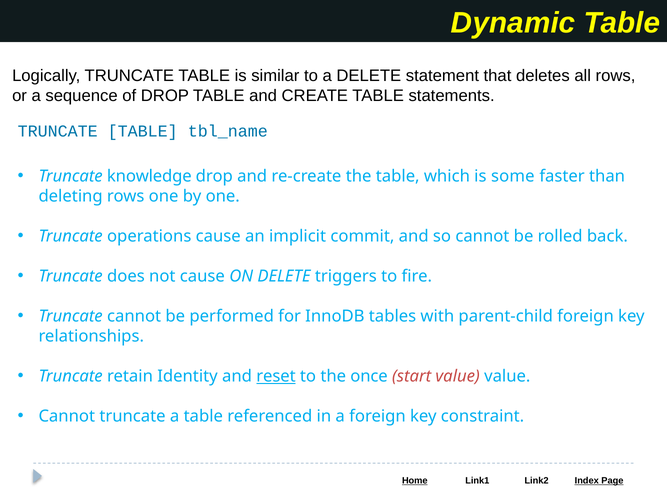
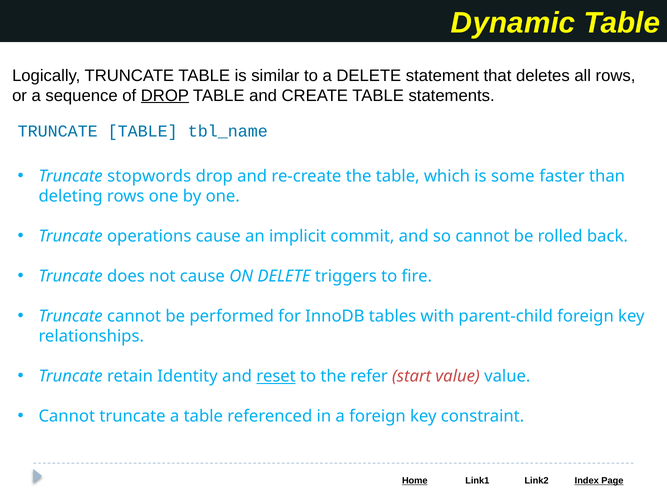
DROP underline: none -> present (165, 96)
knowledge: knowledge -> stopwords (149, 176)
once: once -> refer (369, 377)
